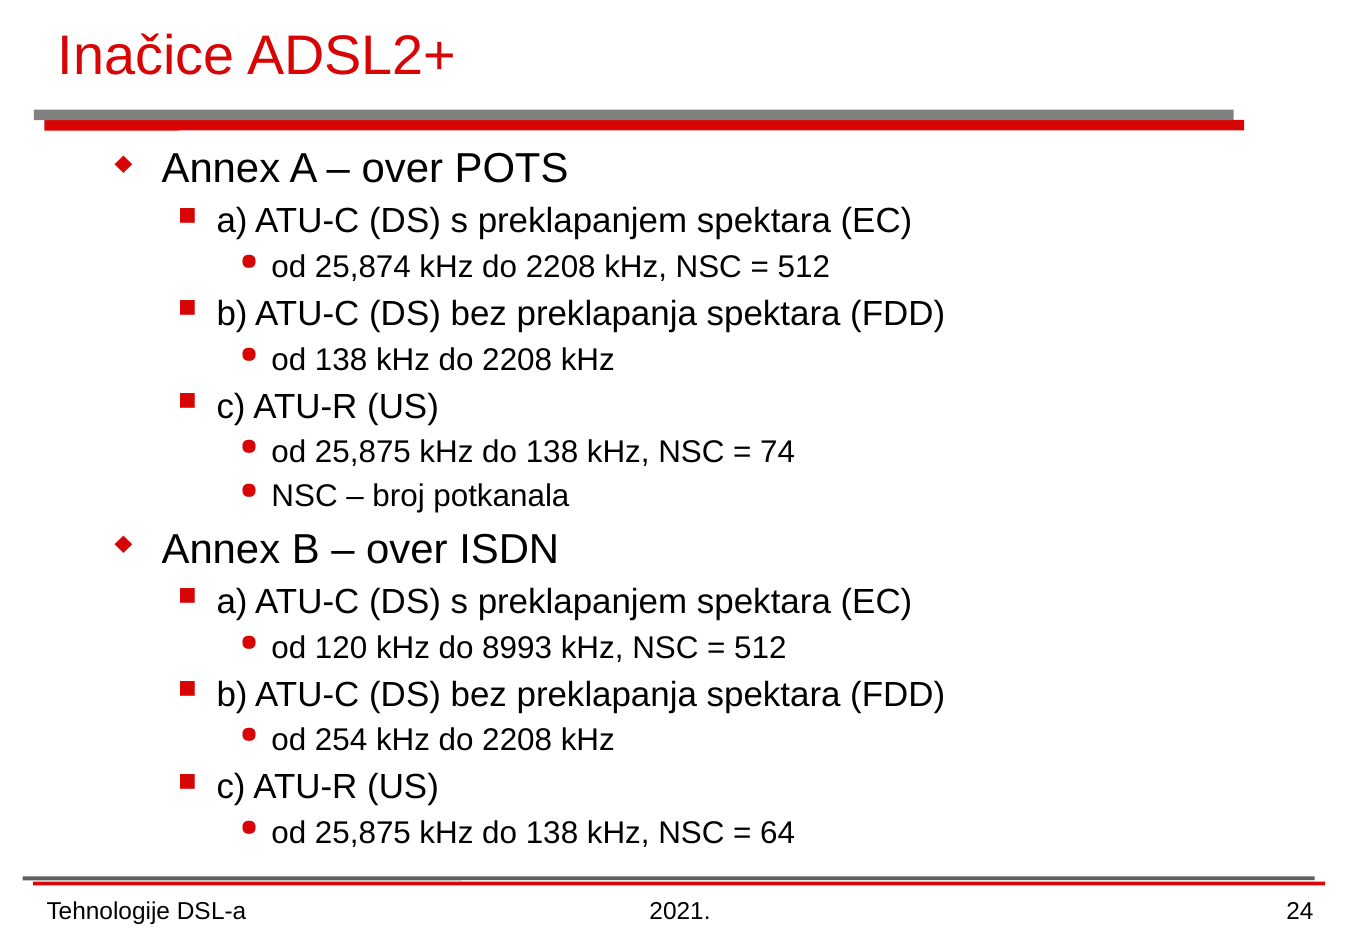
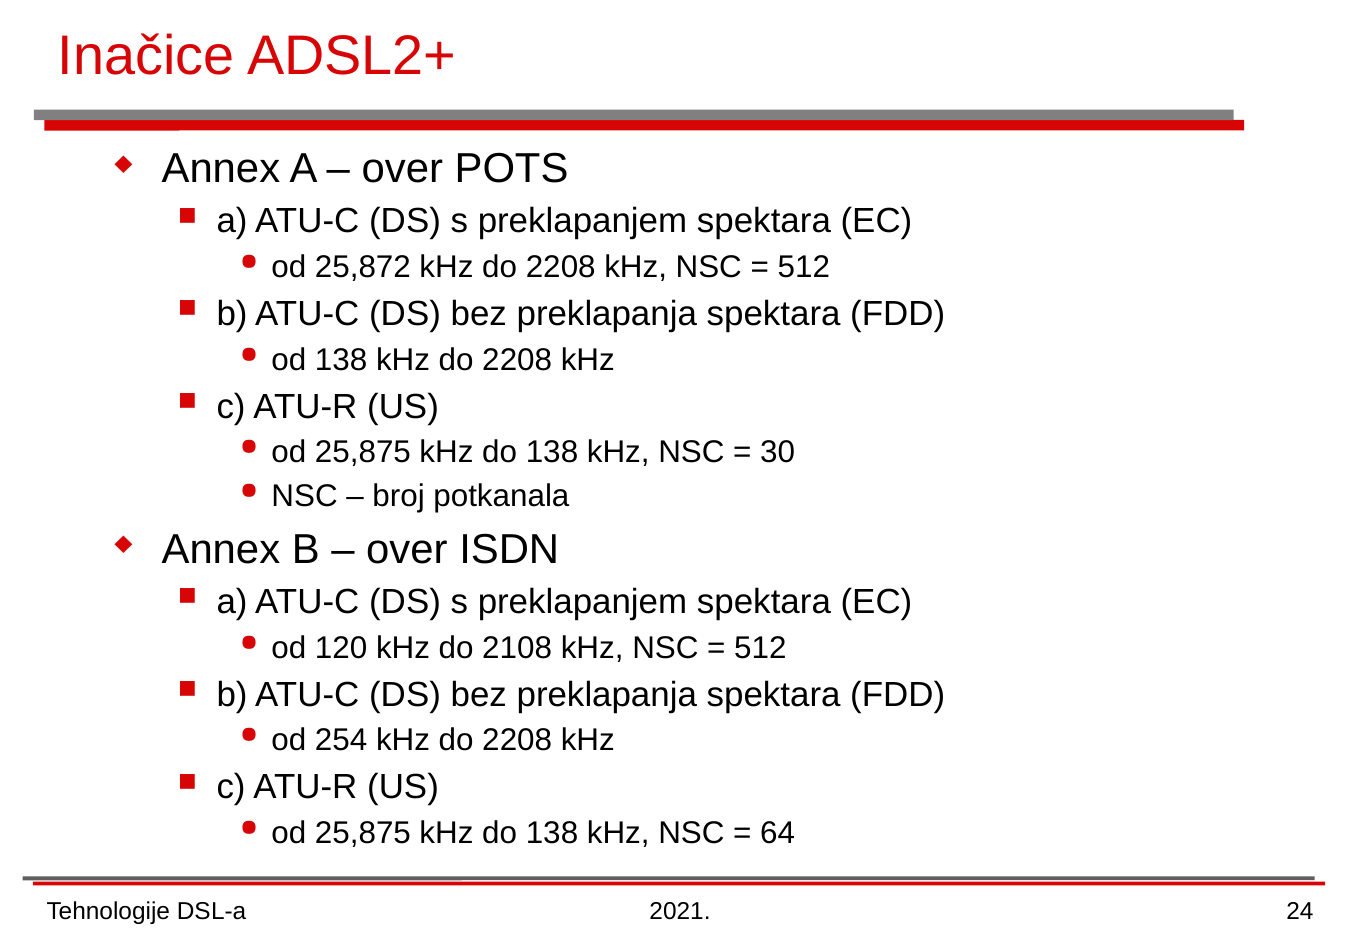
25,874: 25,874 -> 25,872 (363, 267)
74: 74 -> 30 (778, 453)
8993: 8993 -> 2108 (517, 648)
